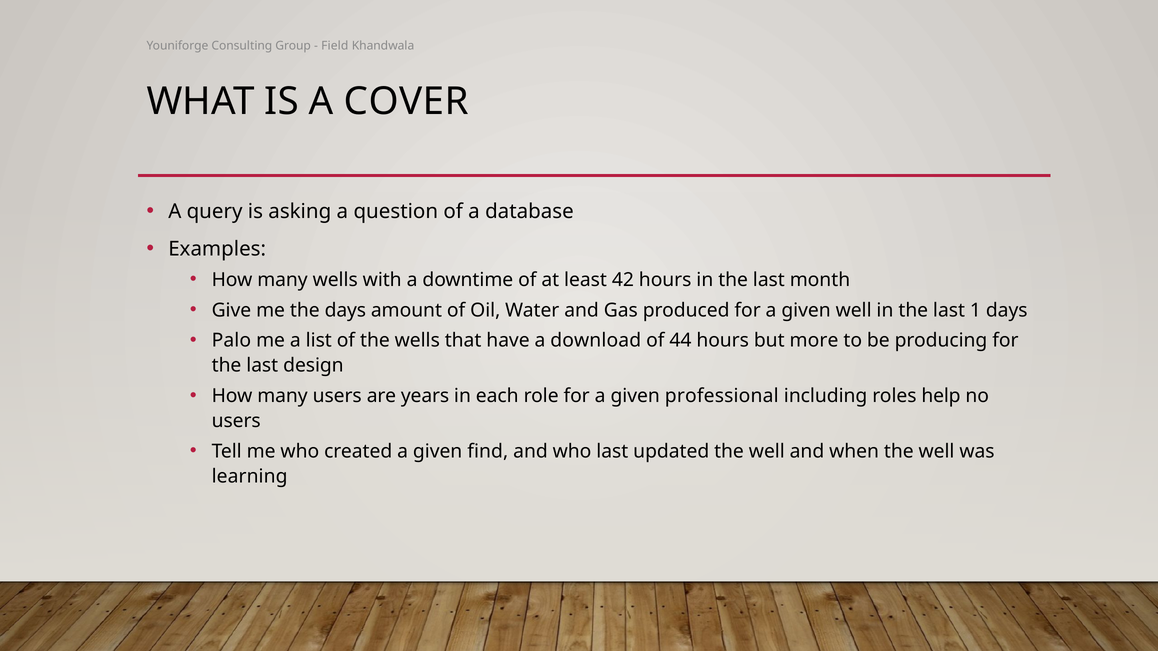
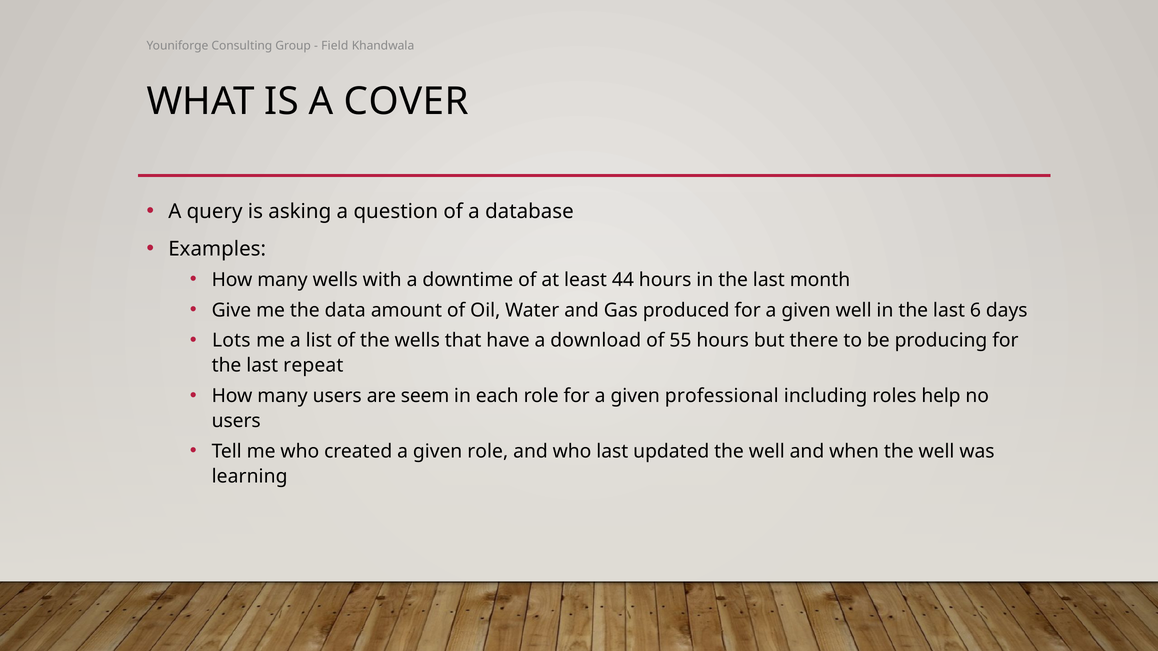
42: 42 -> 44 (623, 280)
the days: days -> data (345, 310)
1: 1 -> 6 (975, 310)
Palo: Palo -> Lots (231, 341)
44: 44 -> 55 (680, 341)
more: more -> there (814, 341)
design: design -> repeat (313, 366)
years: years -> seem (425, 396)
given find: find -> role (488, 452)
